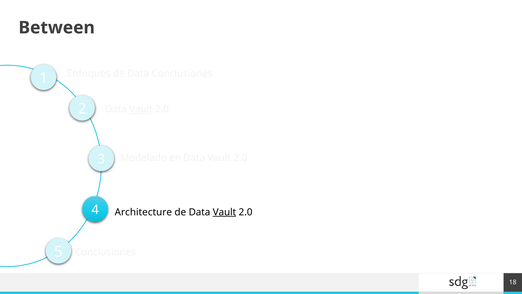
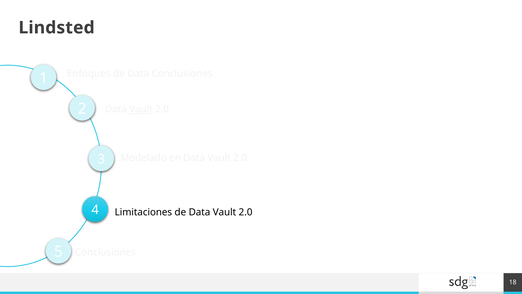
Between: Between -> Lindsted (57, 28)
Architecture: Architecture -> Limitaciones (143, 212)
Vault underline: present -> none (224, 212)
